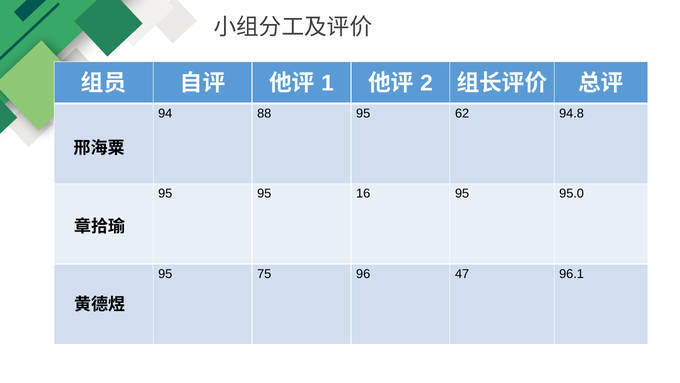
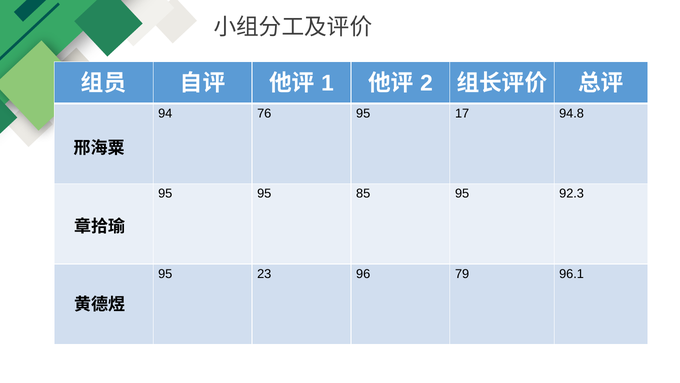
88: 88 -> 76 (264, 113)
62: 62 -> 17 (462, 113)
16: 16 -> 85 (363, 193)
95.0: 95.0 -> 92.3 (572, 193)
75: 75 -> 23 (264, 274)
47: 47 -> 79 (462, 274)
